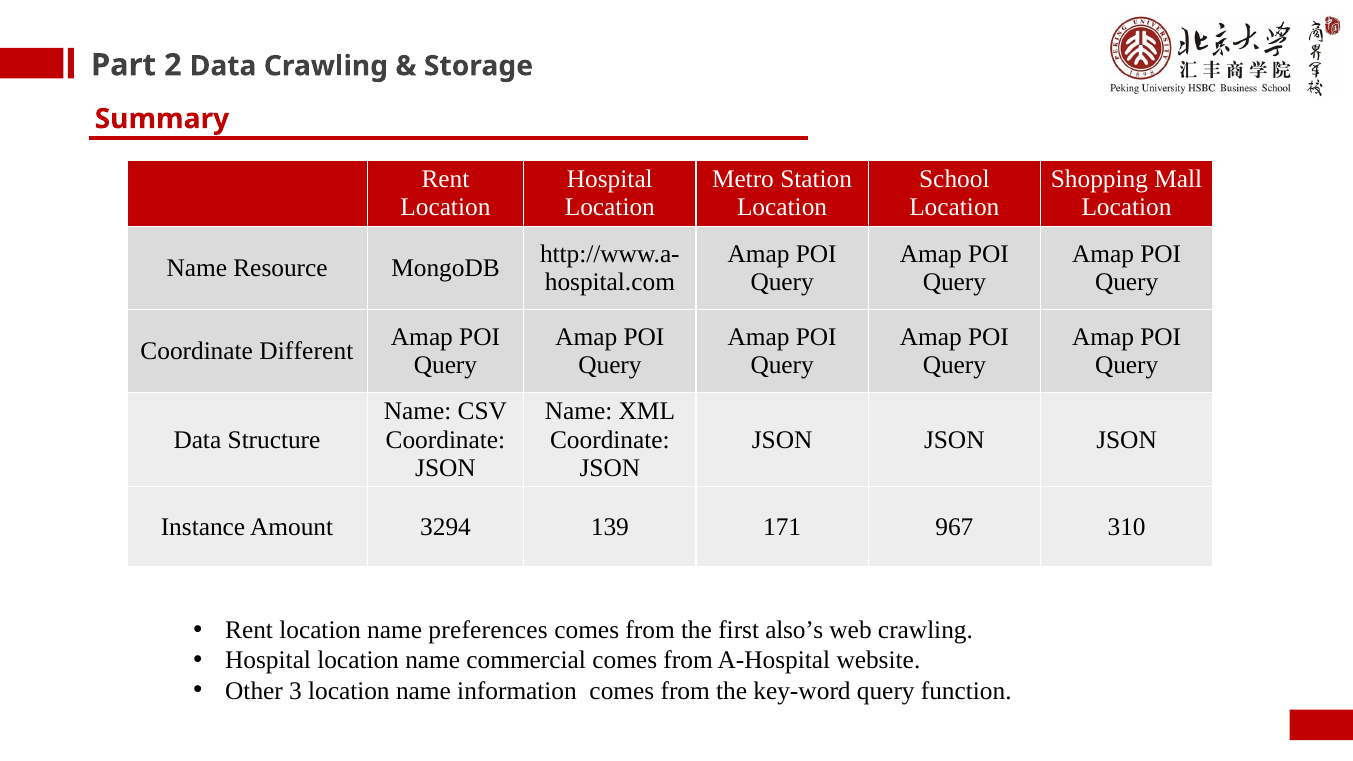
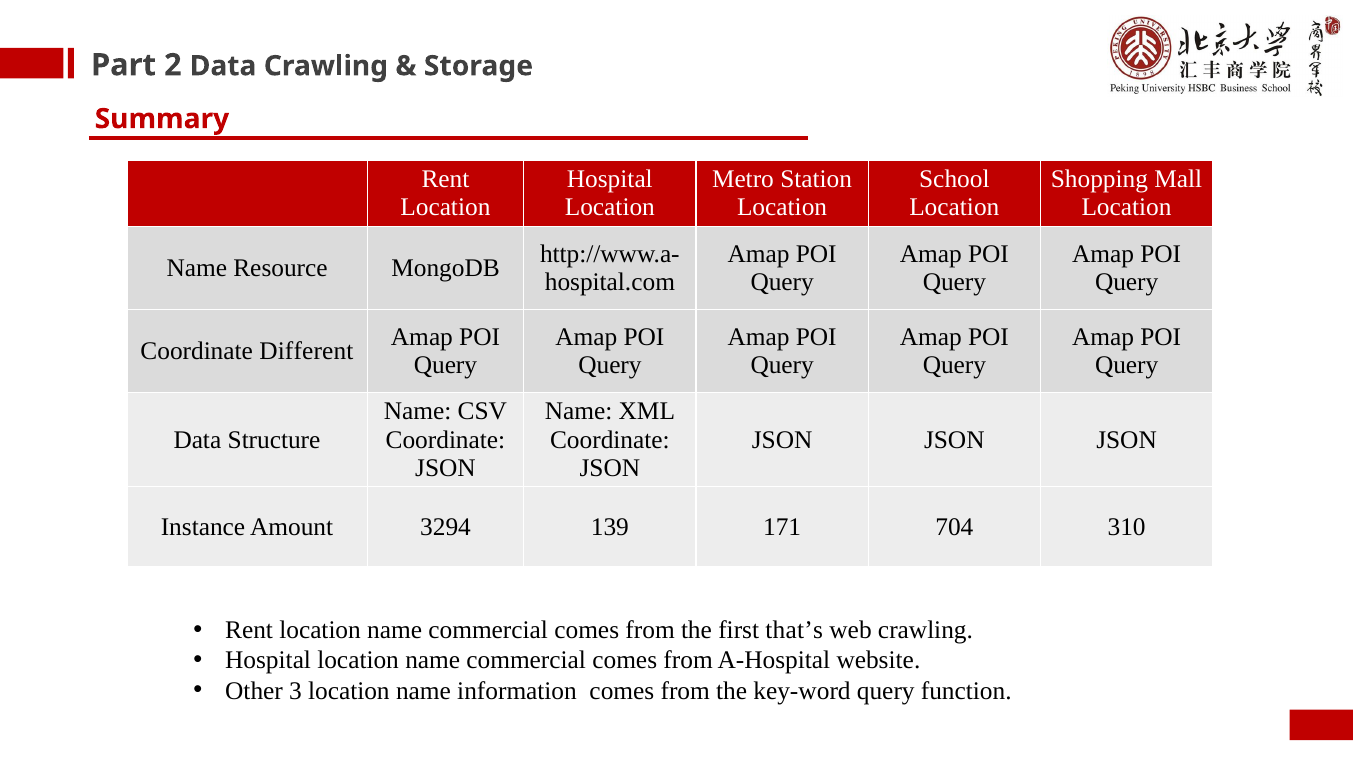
967: 967 -> 704 (954, 527)
Rent location name preferences: preferences -> commercial (488, 630)
also’s: also’s -> that’s (794, 630)
